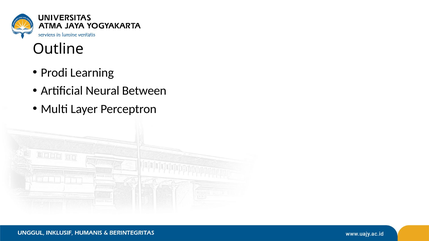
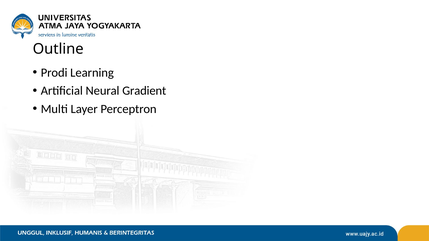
Between: Between -> Gradient (144, 91)
